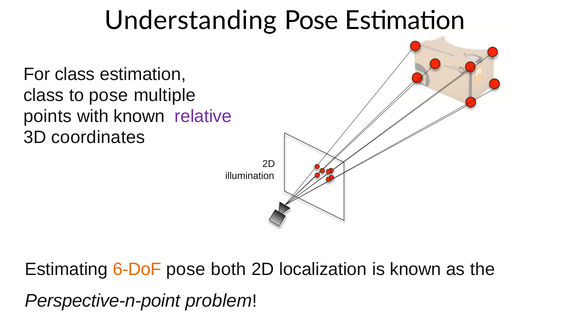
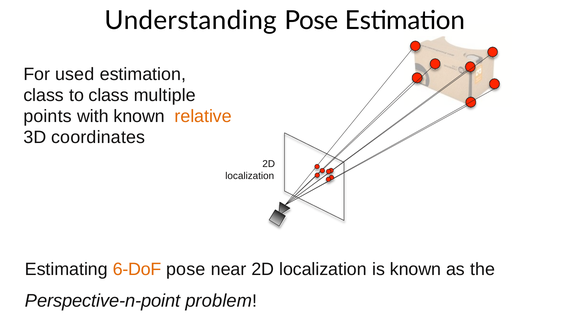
For class: class -> used (75, 74)
to pose: pose -> class (109, 95)
relative colour: purple -> orange (203, 116)
illumination: illumination -> localization (250, 176)
both: both -> near (229, 269)
